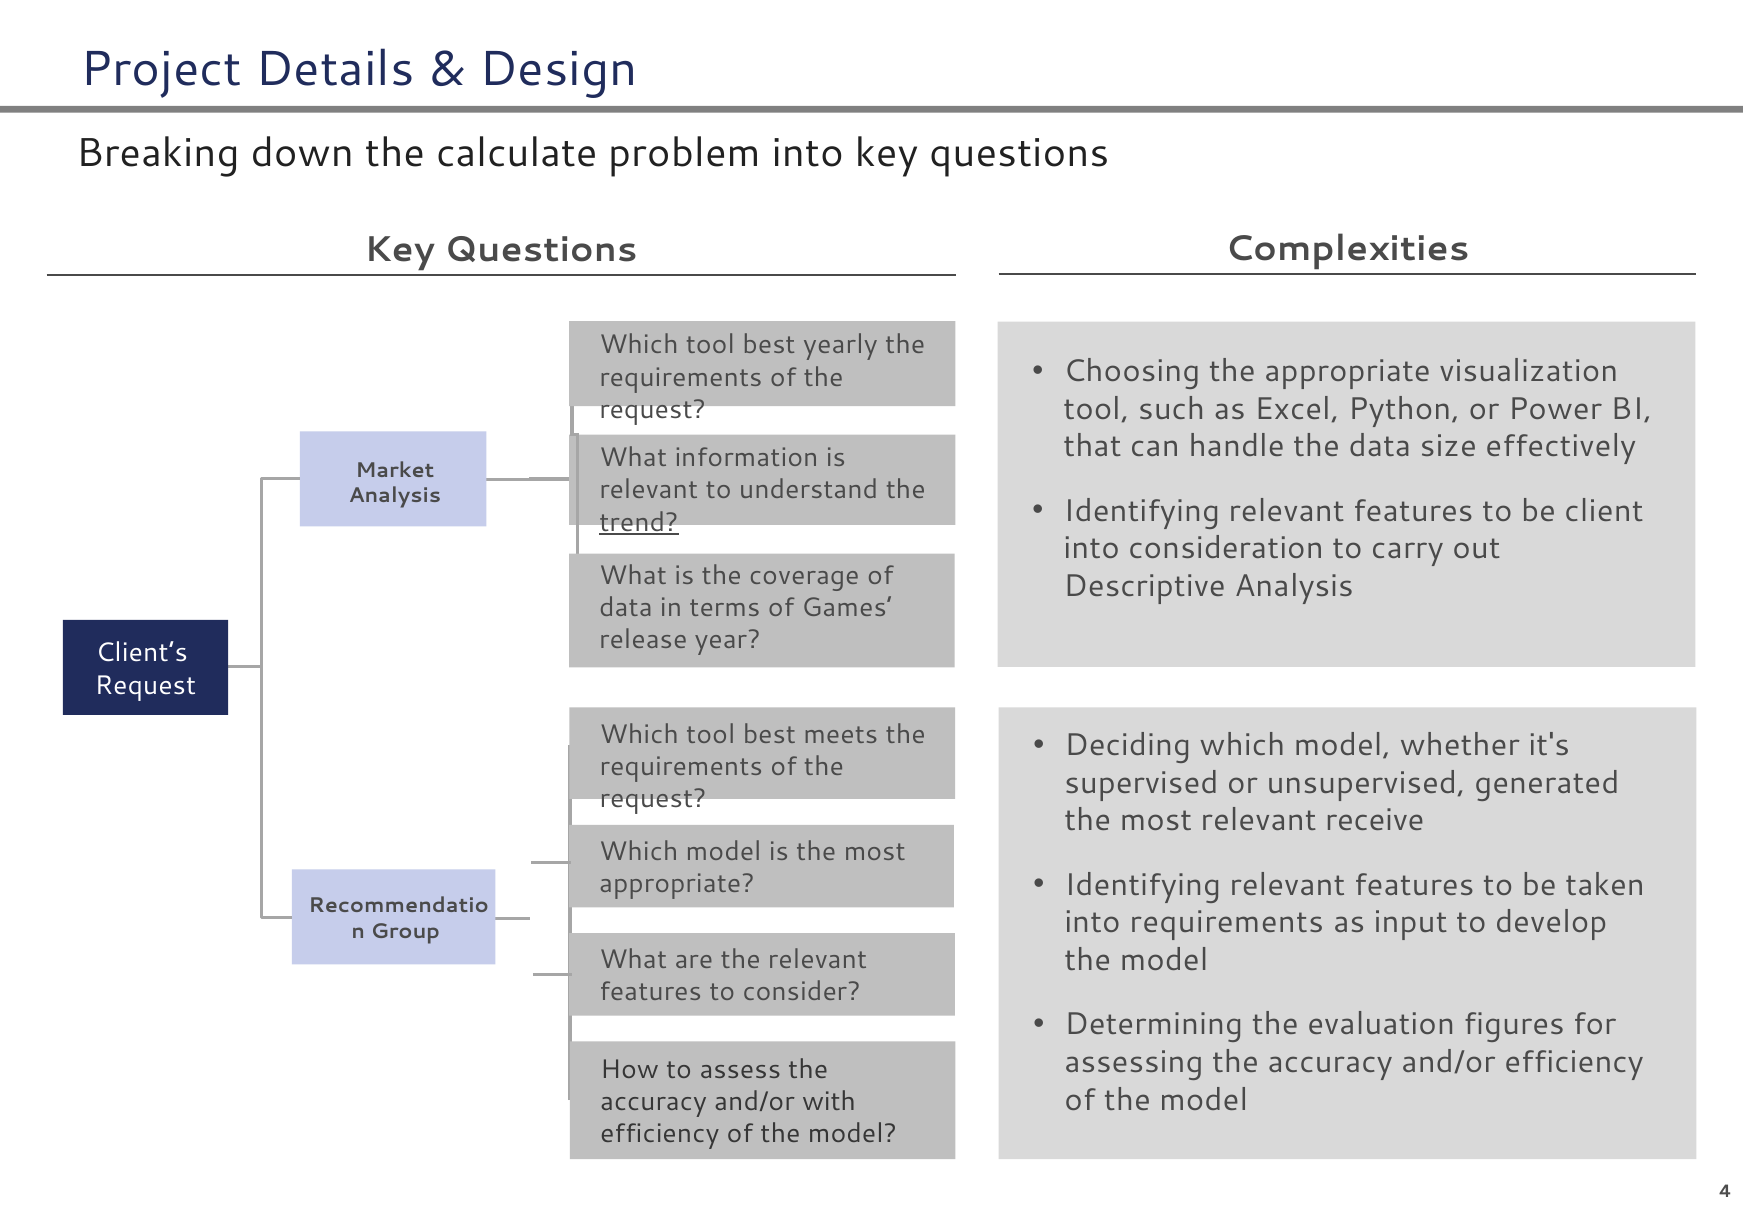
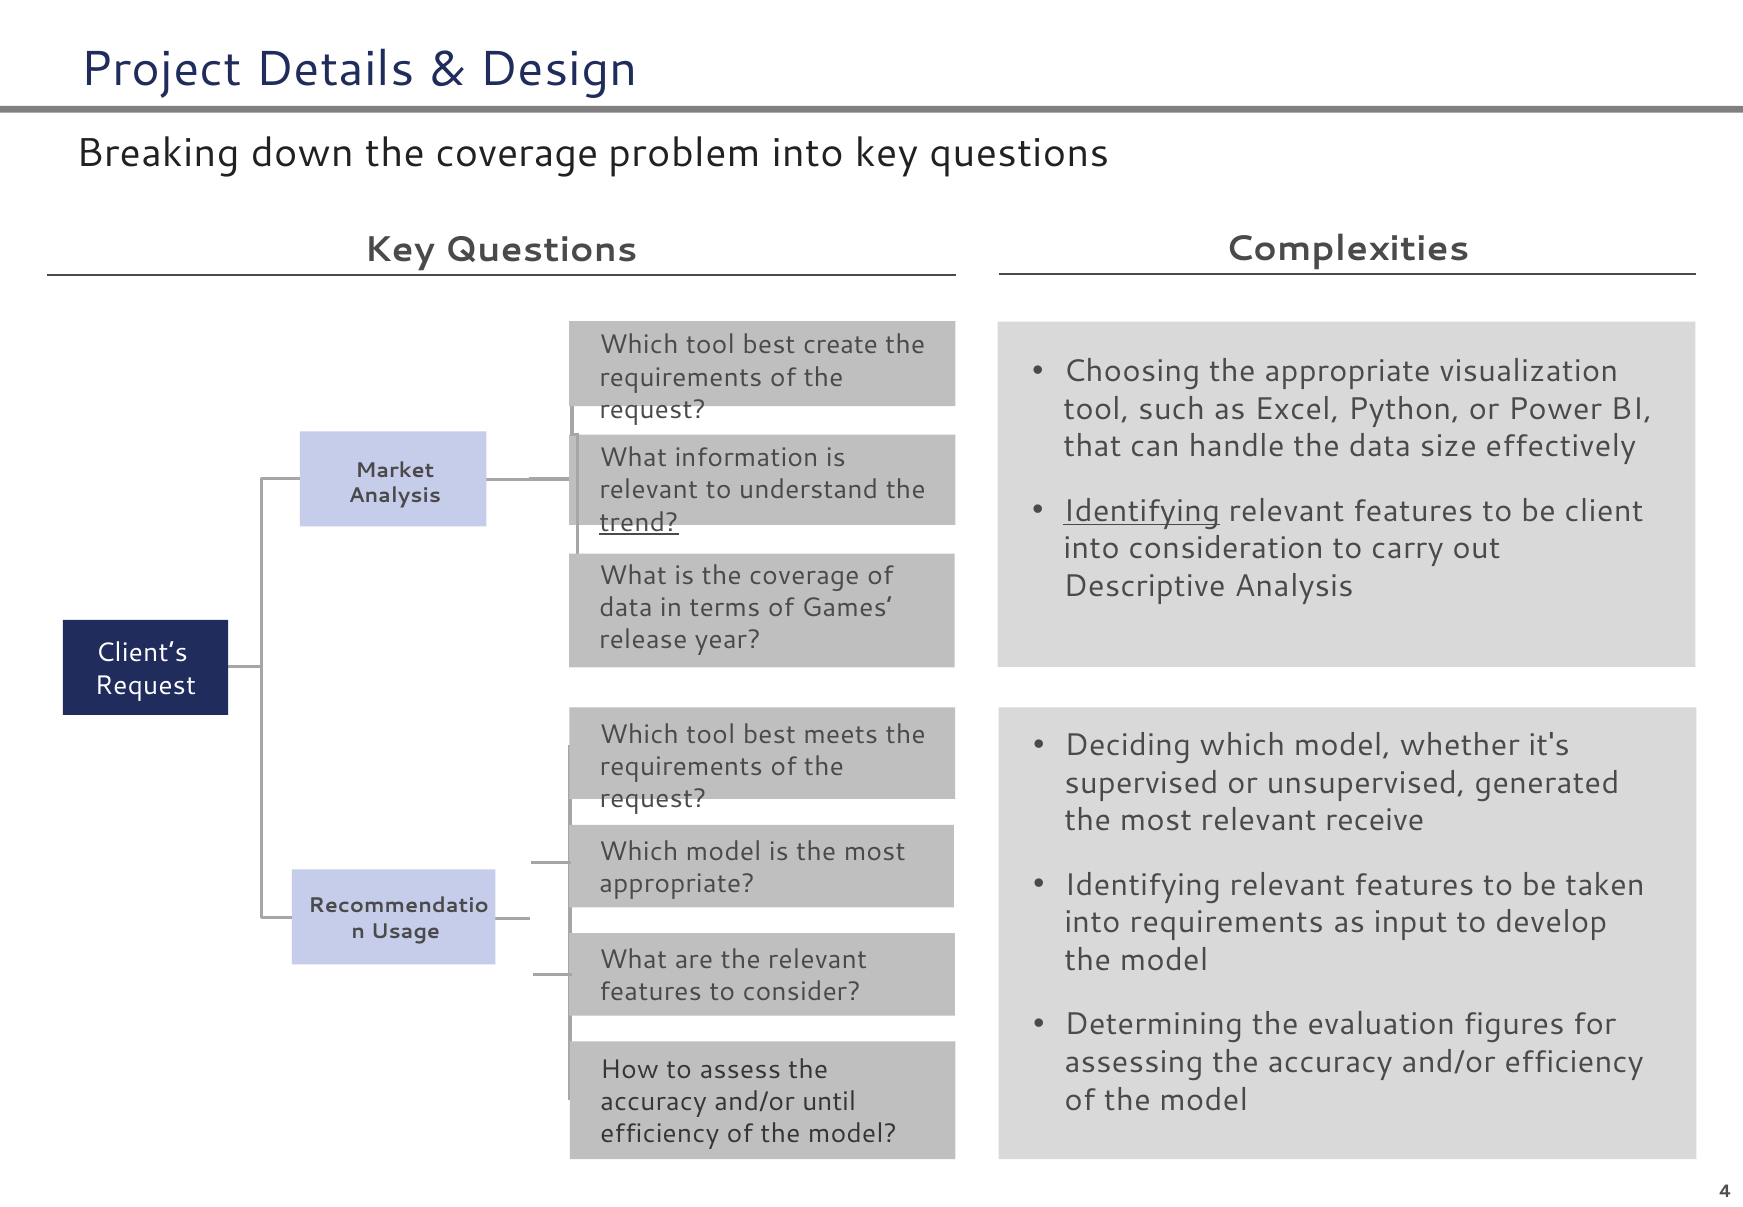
down the calculate: calculate -> coverage (517, 153)
yearly: yearly -> create (841, 345)
Identifying underline: none -> present (1142, 511)
Group: Group -> Usage (405, 931)
with: with -> until (829, 1101)
